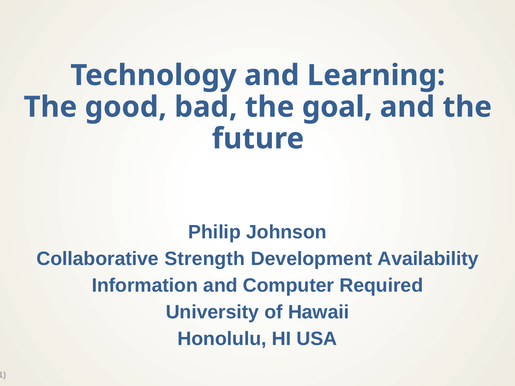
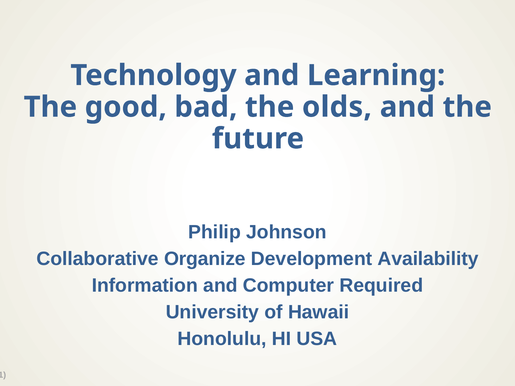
goal: goal -> olds (337, 107)
Strength: Strength -> Organize (205, 259)
